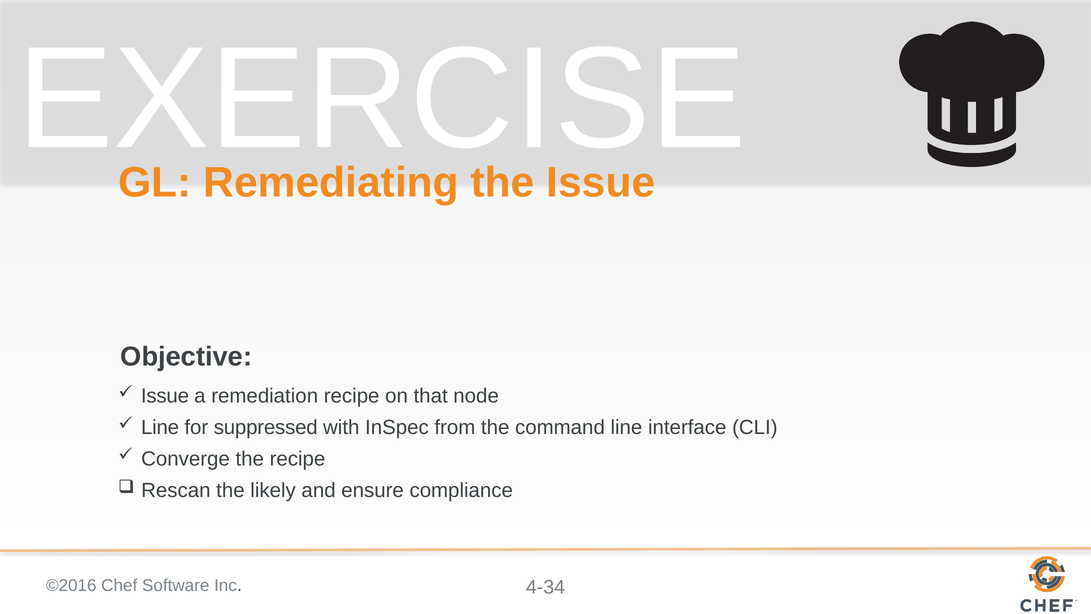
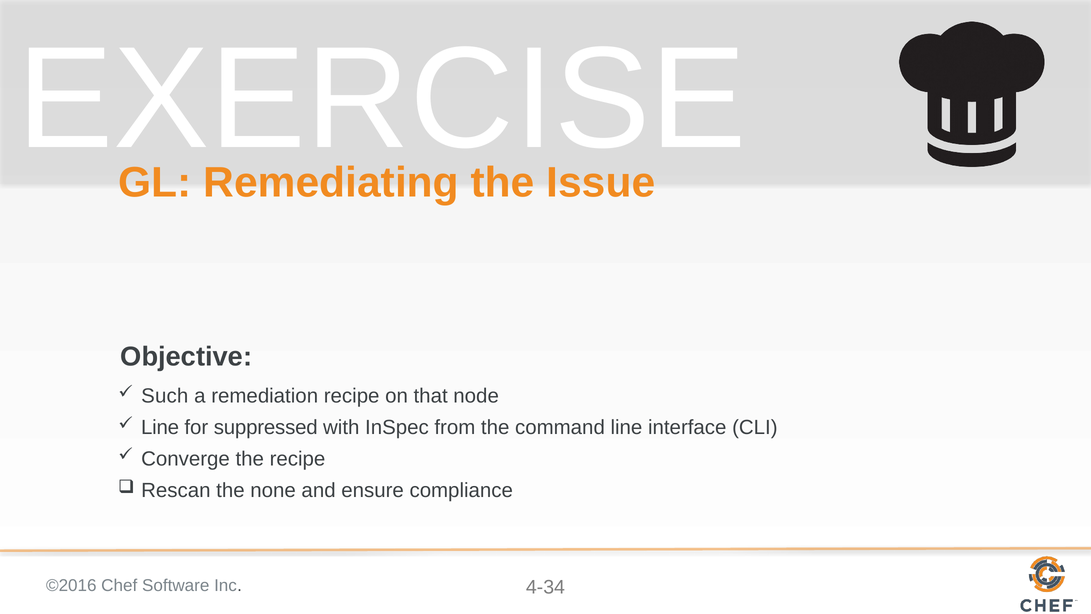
Issue: Issue -> Such (165, 396)
likely: likely -> none (273, 490)
